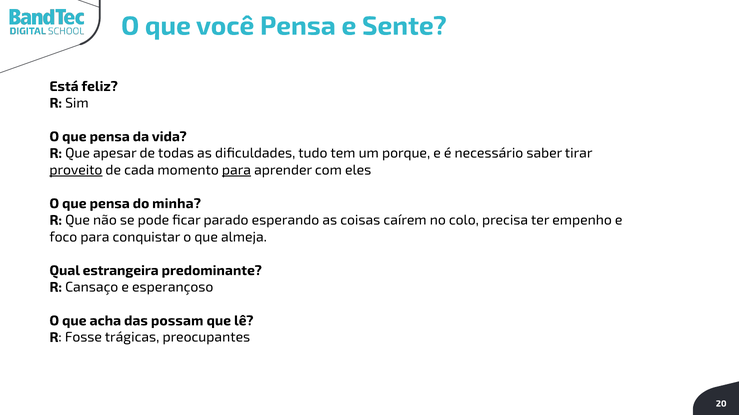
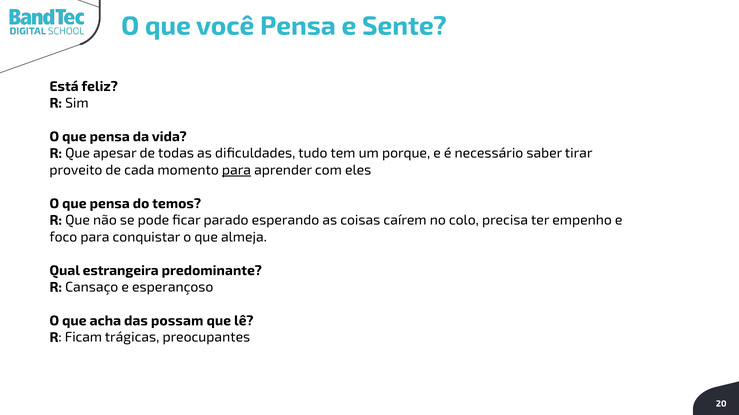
proveito underline: present -> none (76, 170)
minha: minha -> temos (177, 204)
Fosse: Fosse -> Ficam (83, 338)
